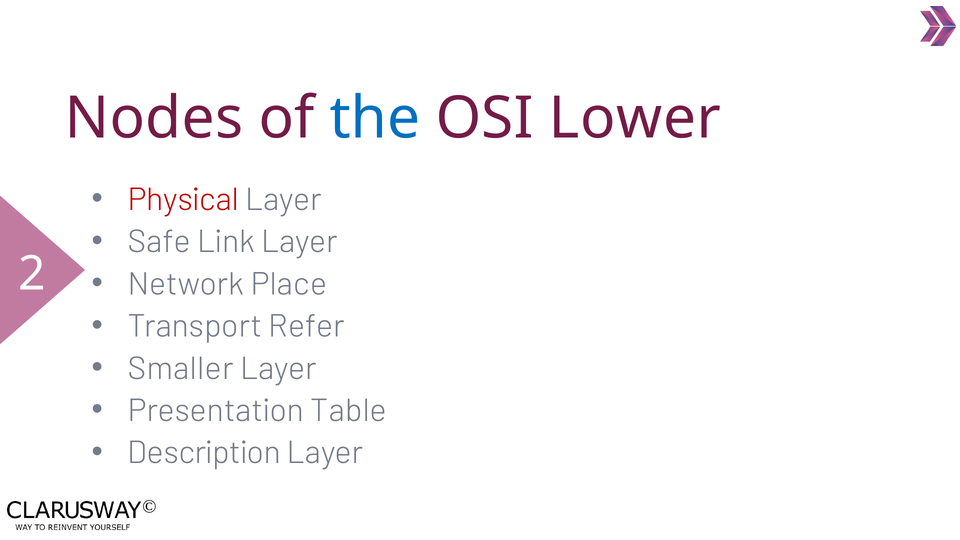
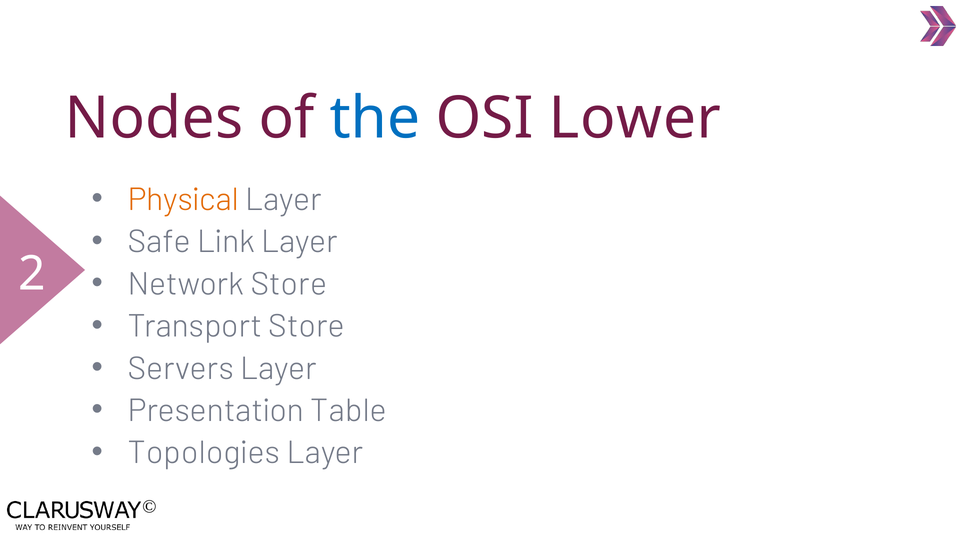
Physical colour: red -> orange (183, 200)
Network Place: Place -> Store (289, 284)
Transport Refer: Refer -> Store (307, 326)
Smaller: Smaller -> Servers (181, 368)
Description: Description -> Topologies (204, 453)
